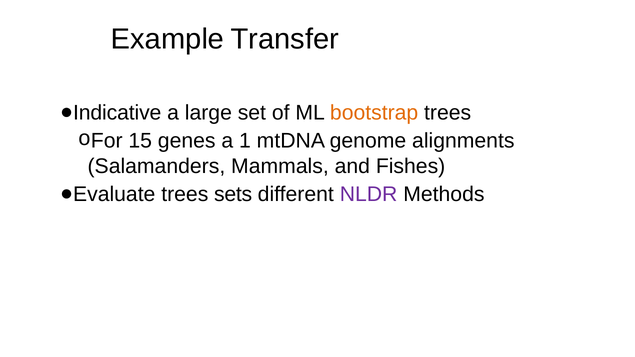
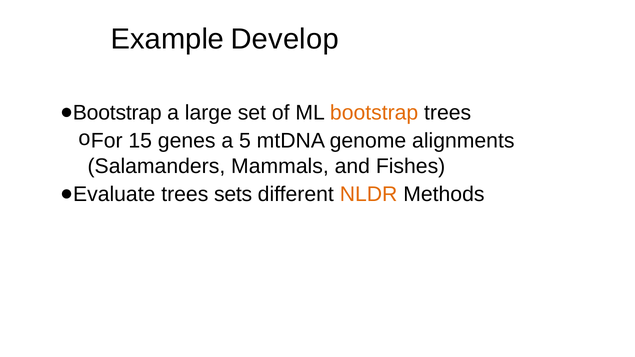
Transfer: Transfer -> Develop (285, 39)
Indicative: Indicative -> Bootstrap (117, 113)
1: 1 -> 5 (245, 141)
NLDR colour: purple -> orange (369, 194)
